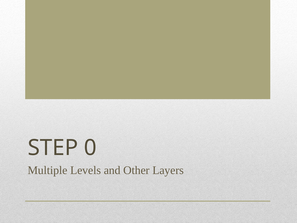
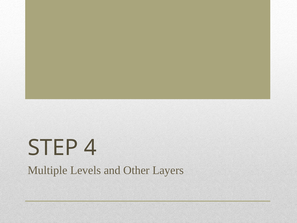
0: 0 -> 4 (90, 148)
